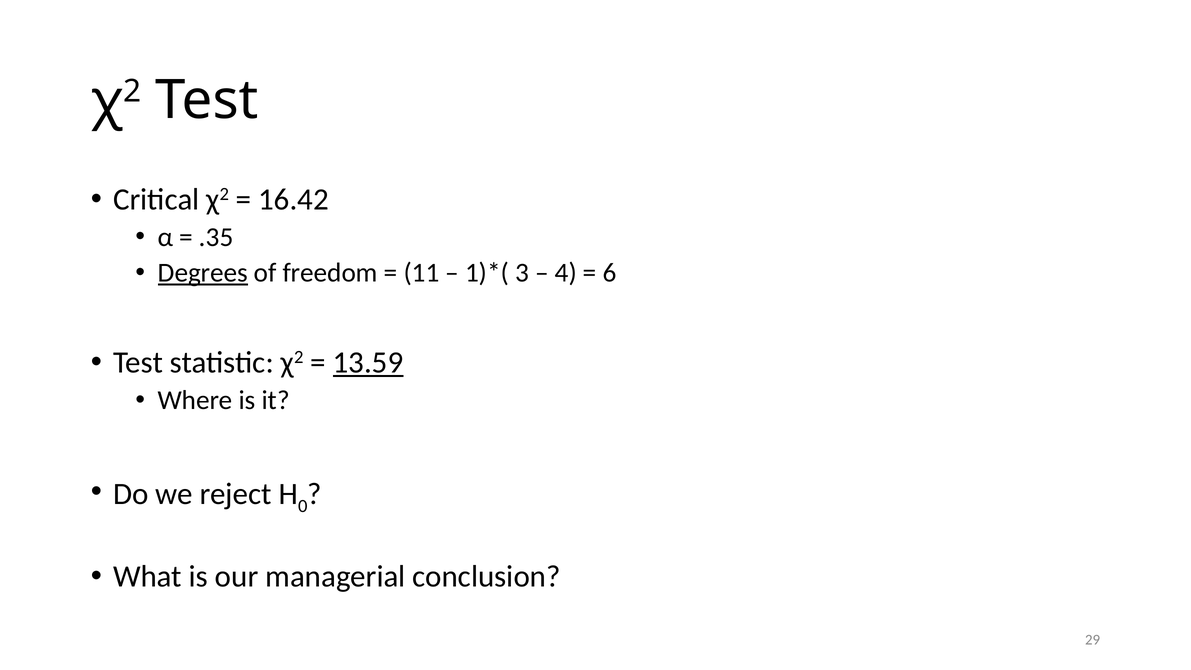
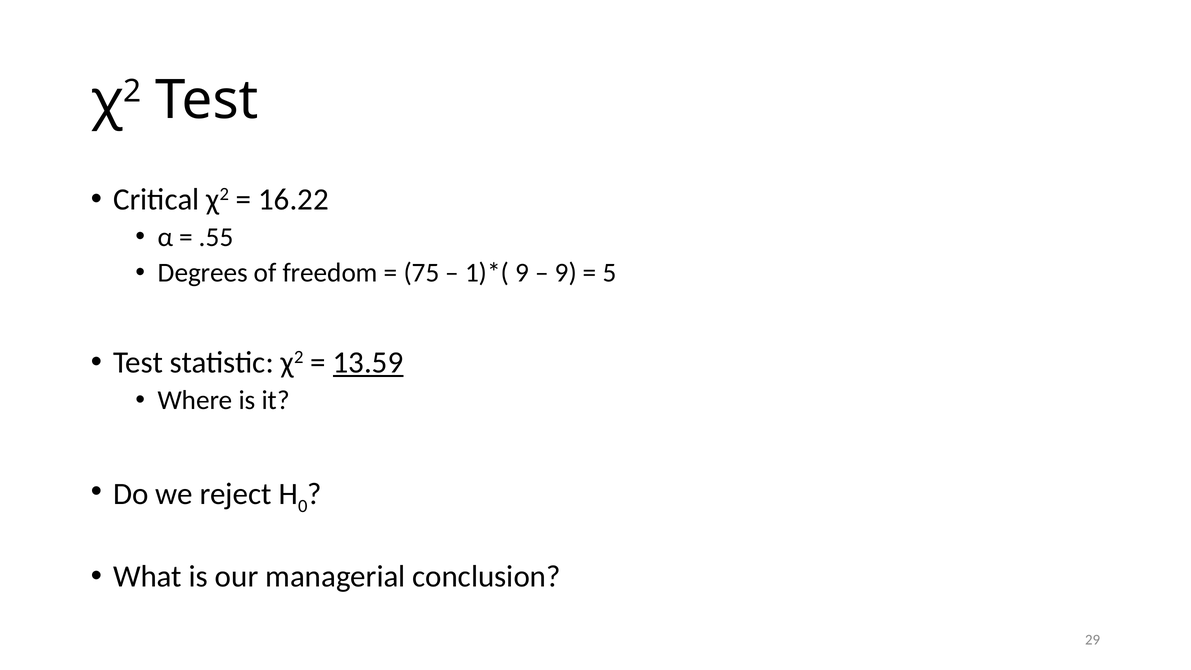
16.42: 16.42 -> 16.22 (294, 199)
.35: .35 -> .55 (216, 237)
Degrees underline: present -> none (203, 273)
11: 11 -> 75 (421, 273)
3: 3 -> 9 (522, 273)
4: 4 -> 9 (566, 273)
6: 6 -> 5 (610, 273)
